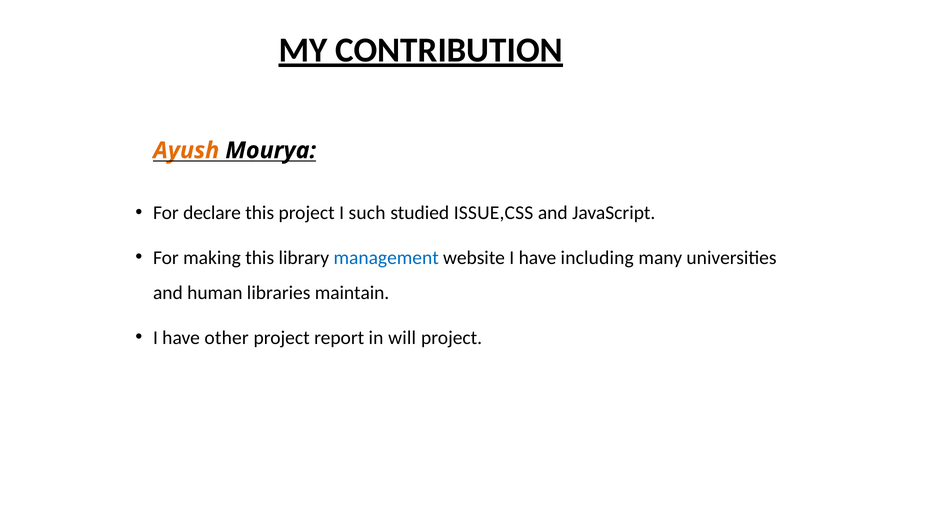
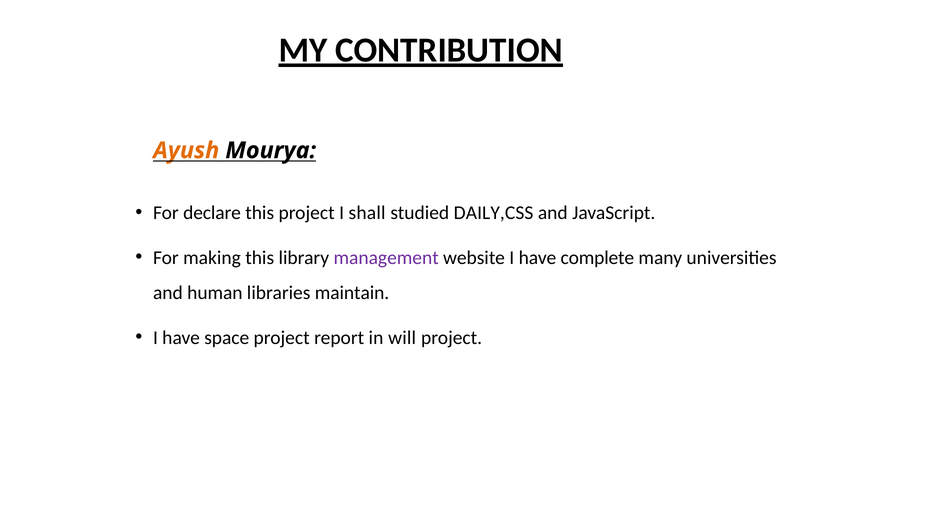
such: such -> shall (367, 213)
ISSUE,CSS: ISSUE,CSS -> DAILY,CSS (494, 213)
management colour: blue -> purple (386, 258)
including: including -> complete (597, 258)
other: other -> space (227, 338)
